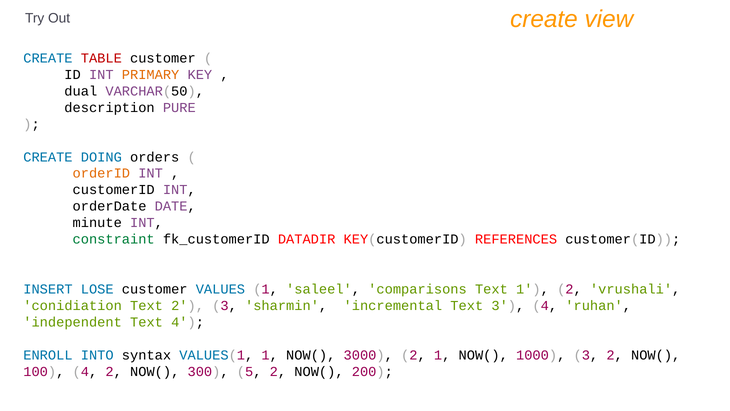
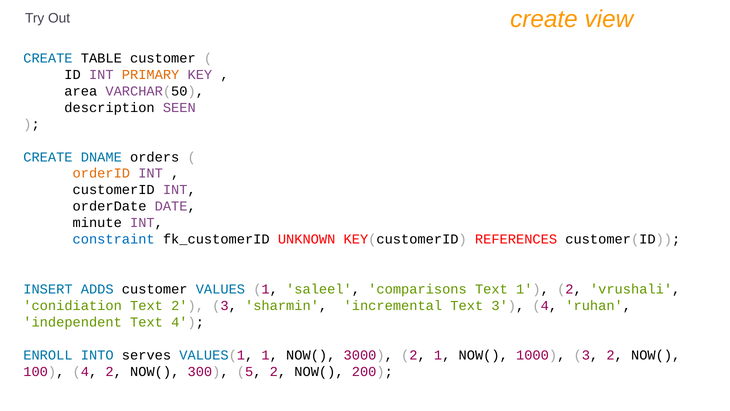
TABLE colour: red -> black (101, 58)
dual: dual -> area (81, 91)
PURE: PURE -> SEEN (179, 108)
DOING: DOING -> DNAME (101, 157)
constraint colour: green -> blue (114, 239)
DATADIR: DATADIR -> UNKNOWN (307, 239)
LOSE: LOSE -> ADDS (97, 289)
syntax: syntax -> serves (147, 355)
